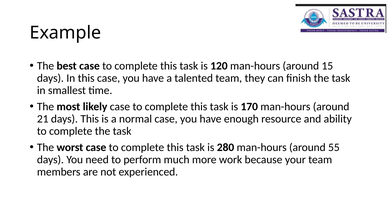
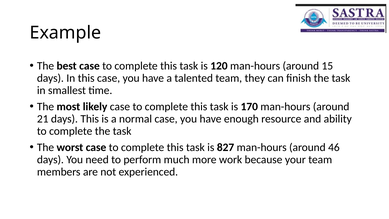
280: 280 -> 827 (226, 147)
55: 55 -> 46 (334, 147)
